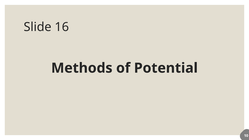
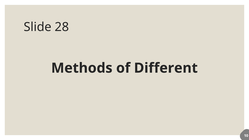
16: 16 -> 28 (62, 27)
Potential: Potential -> Different (166, 68)
